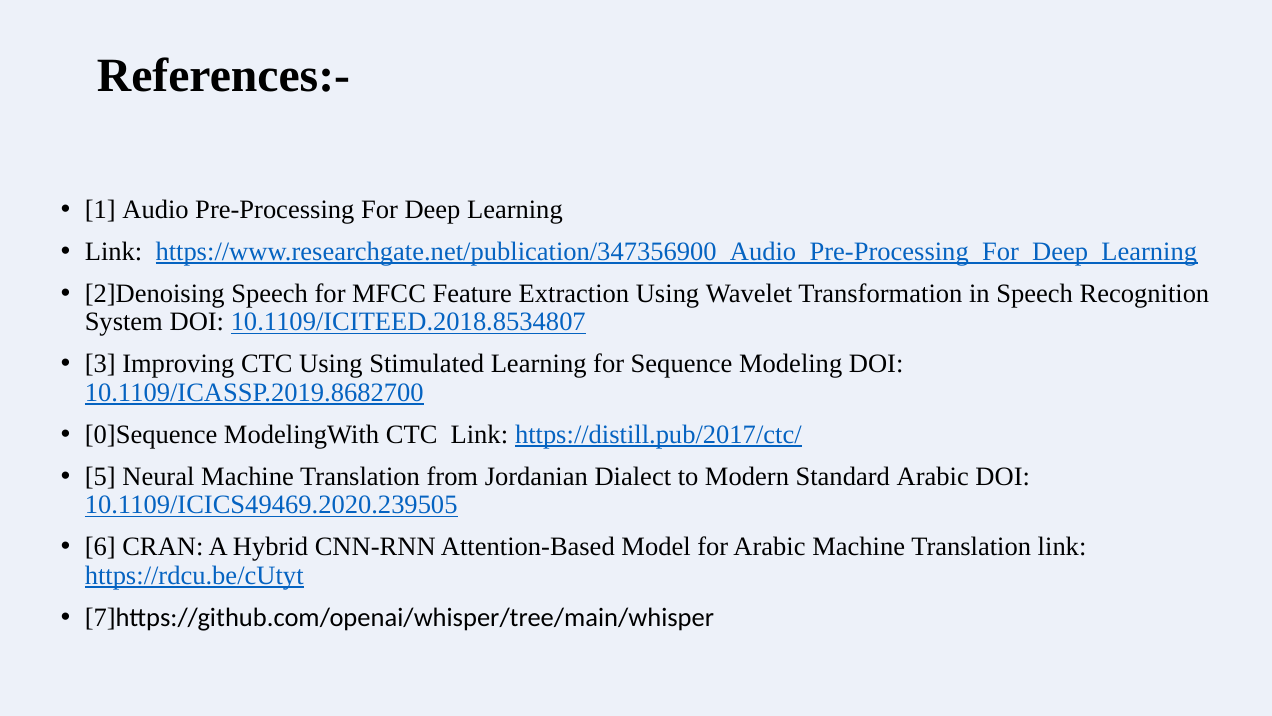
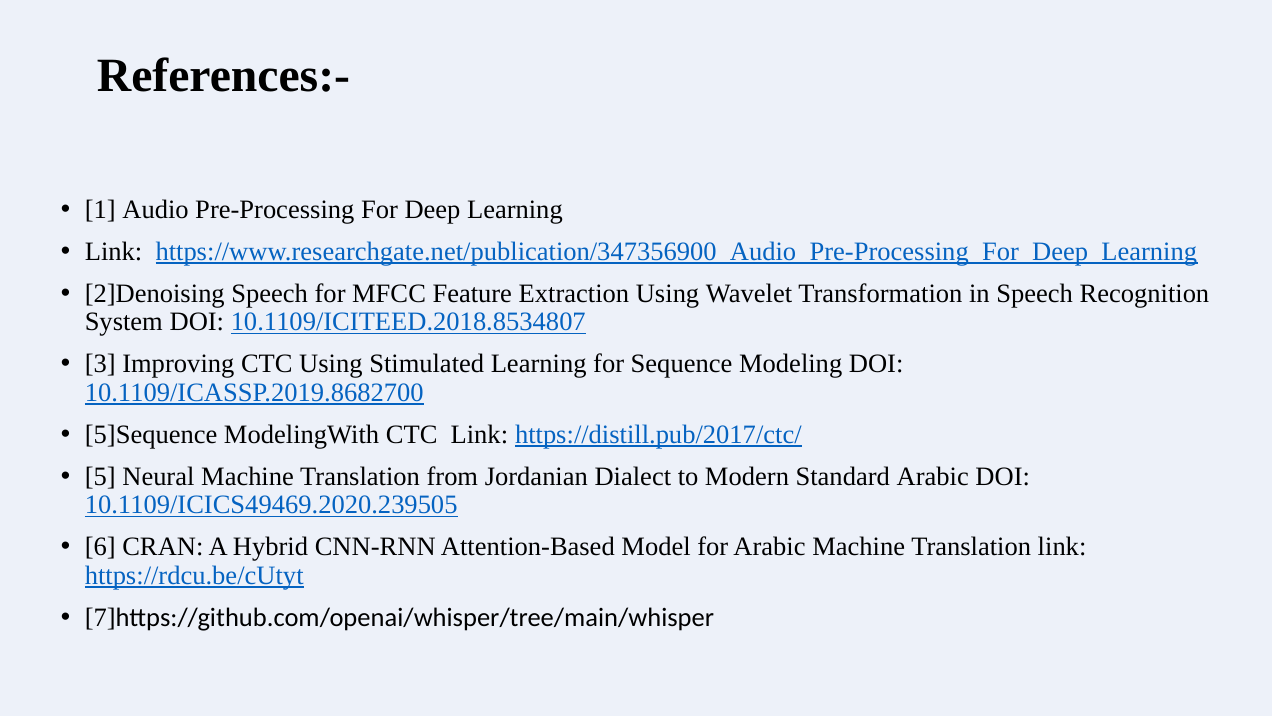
0]Sequence: 0]Sequence -> 5]Sequence (151, 434)
